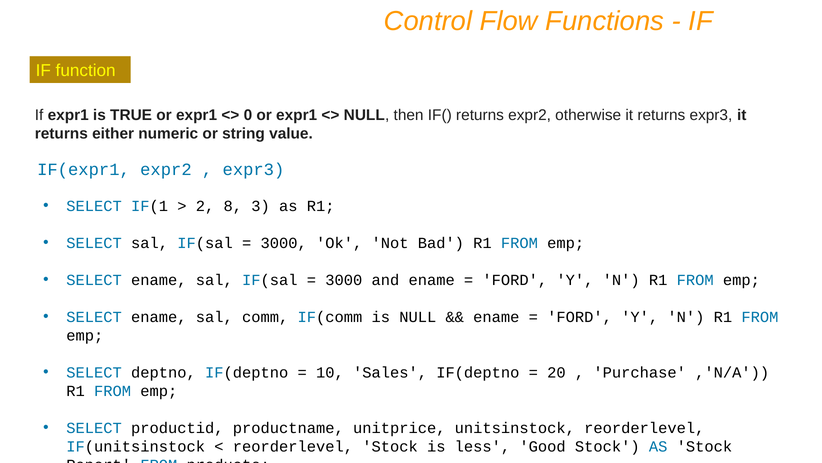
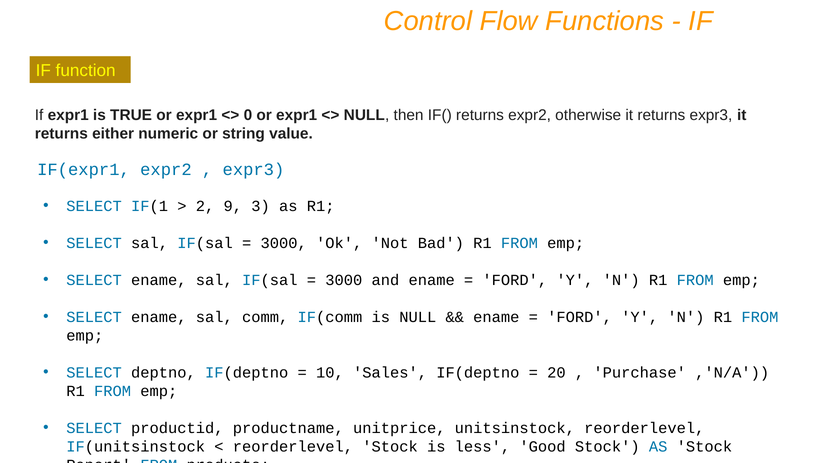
8: 8 -> 9 (233, 206)
